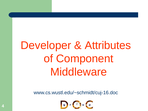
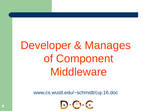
Attributes: Attributes -> Manages (108, 45)
